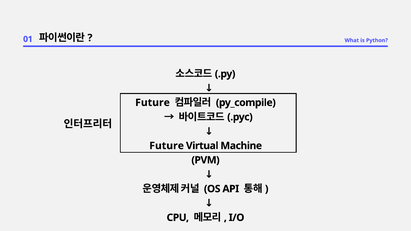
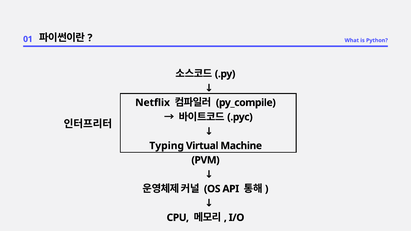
Future: Future -> Netflix (153, 103)
Future: Future -> Typing (167, 146)
